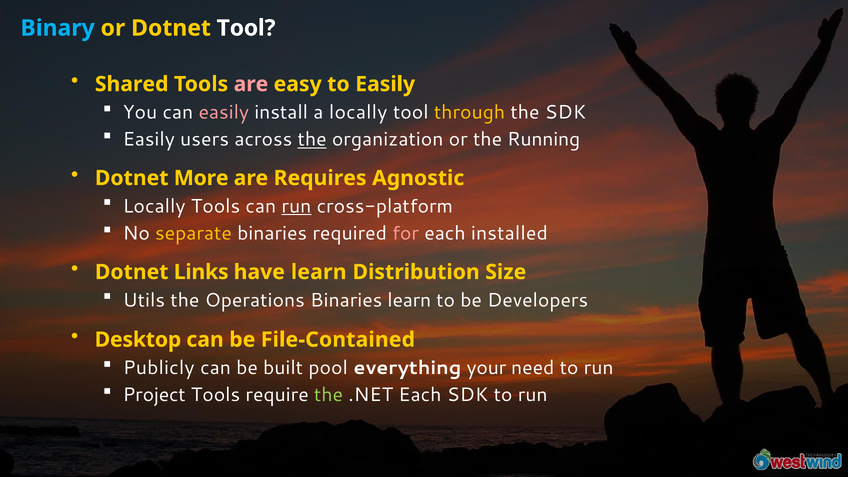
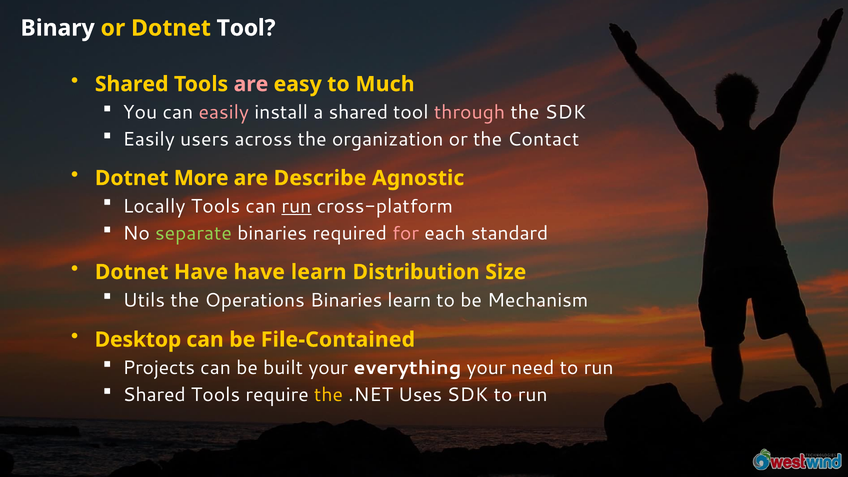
Binary colour: light blue -> white (58, 28)
to Easily: Easily -> Much (385, 84)
a locally: locally -> shared (358, 112)
through colour: yellow -> pink (470, 112)
the underline: present -> none (312, 139)
Running: Running -> Contact (543, 139)
Requires: Requires -> Describe (320, 178)
separate colour: yellow -> light green (193, 233)
installed: installed -> standard (510, 233)
Dotnet Links: Links -> Have (201, 272)
Developers: Developers -> Mechanism (538, 300)
Publicly: Publicly -> Projects (159, 368)
built pool: pool -> your (328, 368)
Project: Project -> Shared (154, 395)
the colour: light green -> yellow (329, 395)
.NET Each: Each -> Uses (420, 395)
